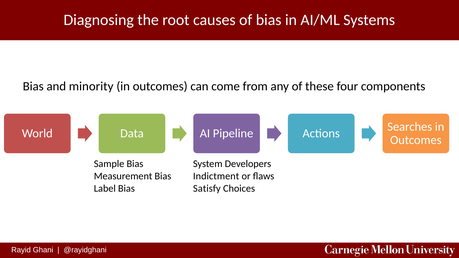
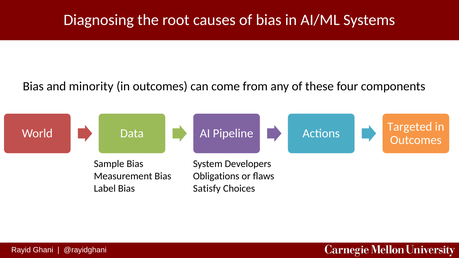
Searches: Searches -> Targeted (410, 127)
Indictment: Indictment -> Obligations (216, 176)
